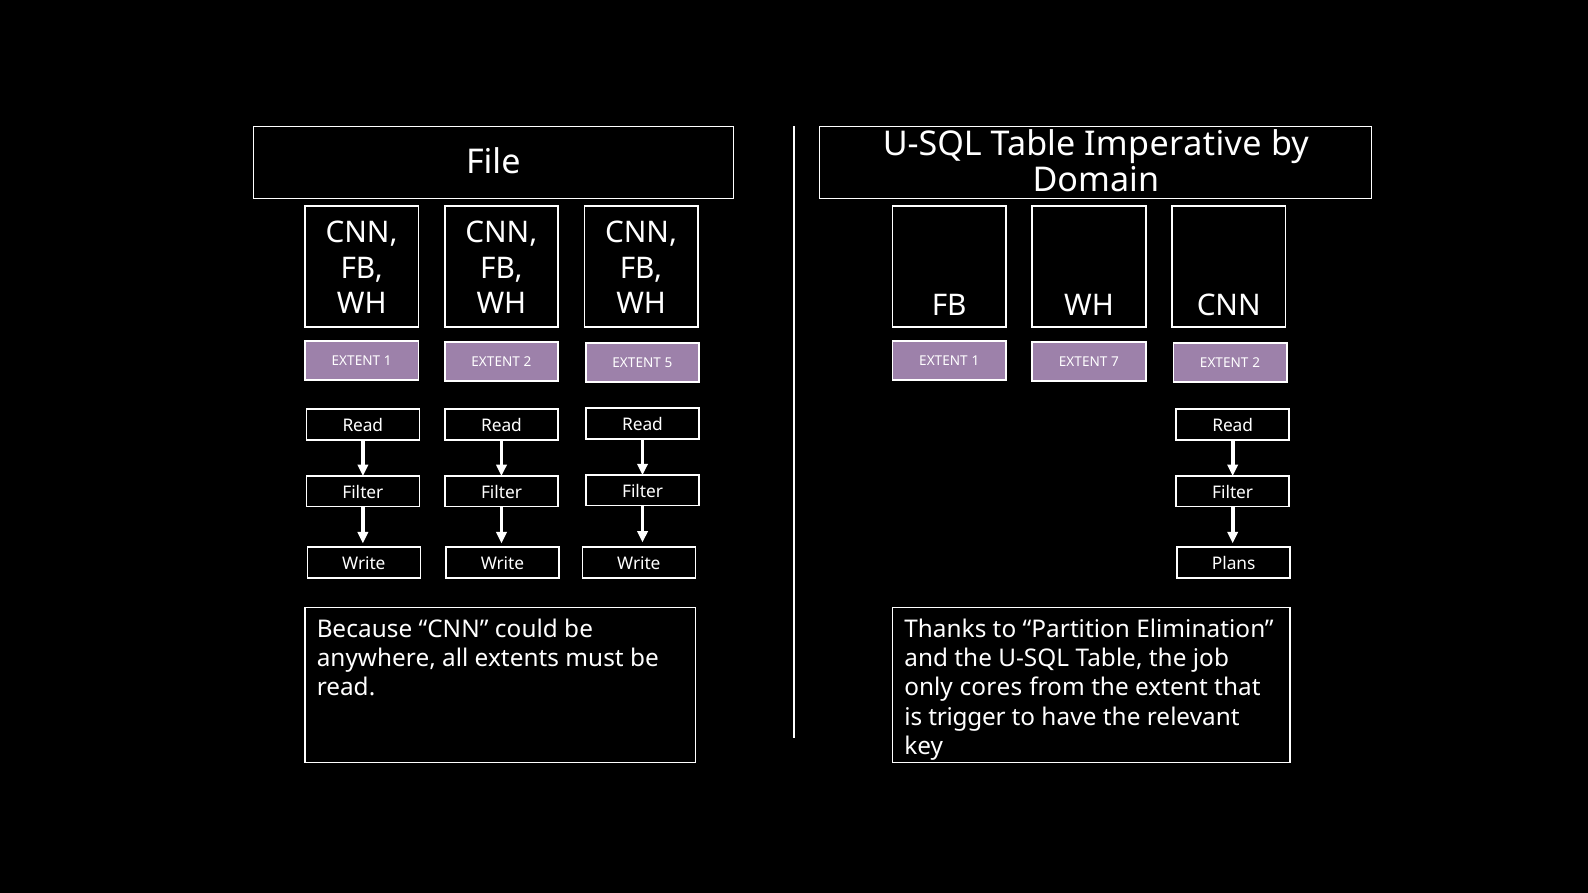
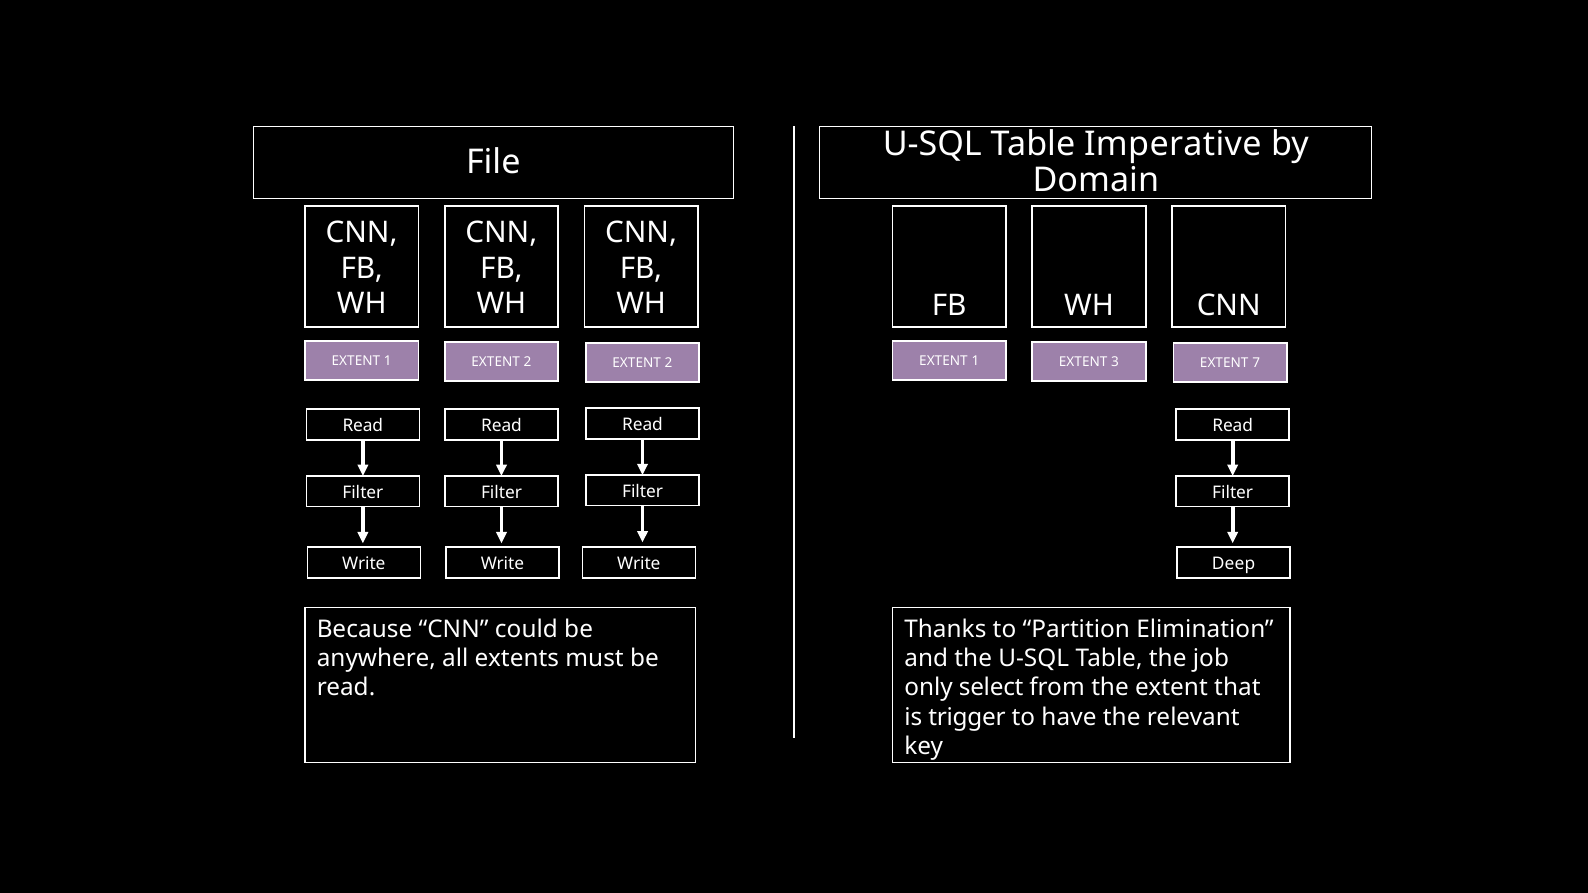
2 EXTENT 5: 5 -> 2 (669, 363)
7: 7 -> 3 (1115, 363)
2: 2 -> 7 (1256, 363)
Plans: Plans -> Deep (1234, 564)
cores: cores -> select (991, 688)
